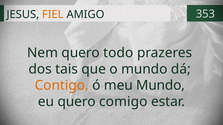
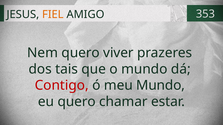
todo: todo -> viver (118, 53)
Contigo colour: orange -> red (62, 86)
comigo: comigo -> chamar (123, 102)
